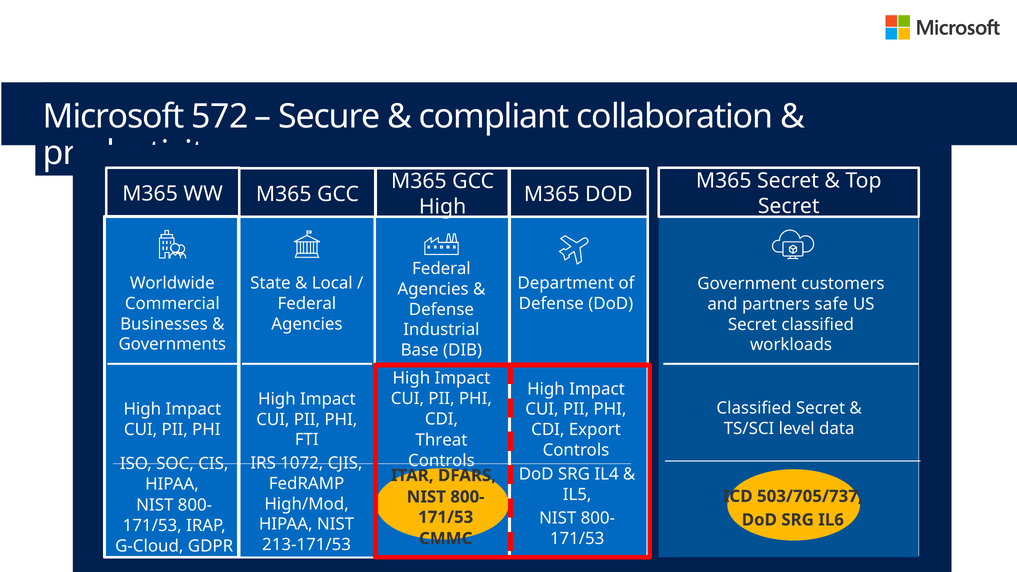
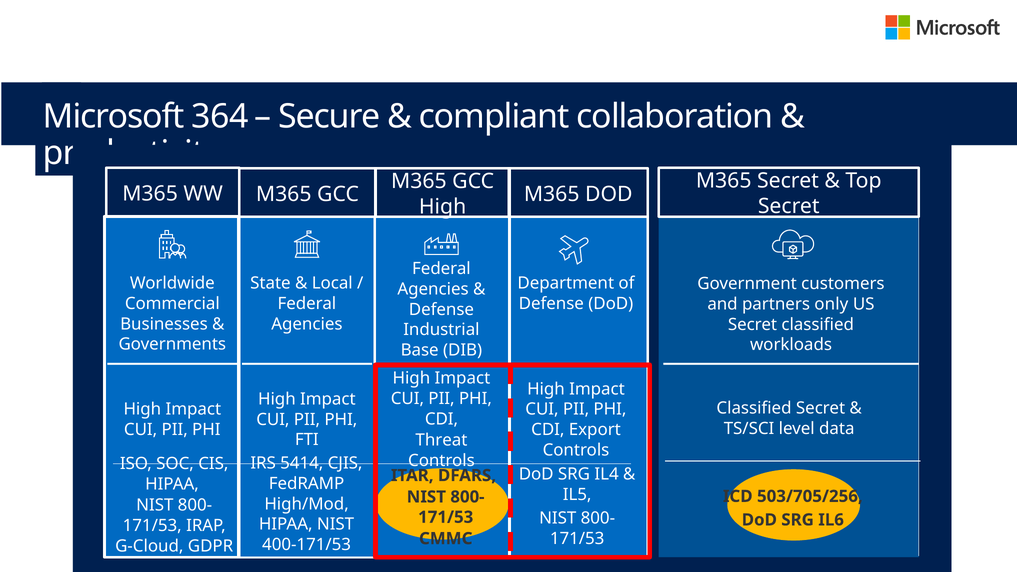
572: 572 -> 364 (220, 117)
safe: safe -> only (831, 304)
1072: 1072 -> 5414 (302, 463)
503/705/737: 503/705/737 -> 503/705/256 (810, 496)
213-171/53: 213-171/53 -> 400-171/53 (307, 545)
